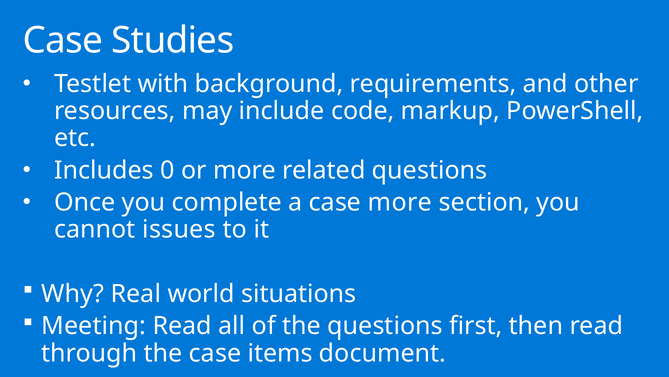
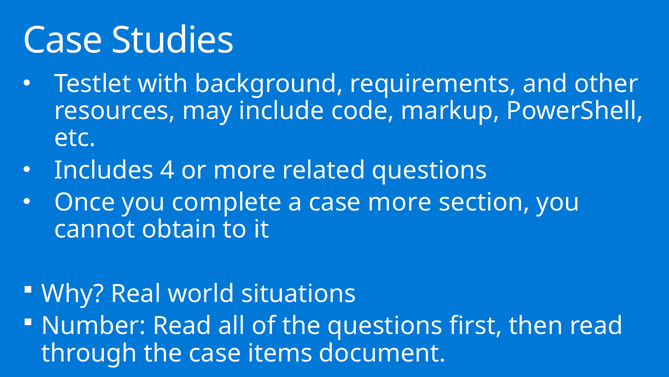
0: 0 -> 4 (167, 170)
issues: issues -> obtain (179, 229)
Meeting: Meeting -> Number (94, 326)
